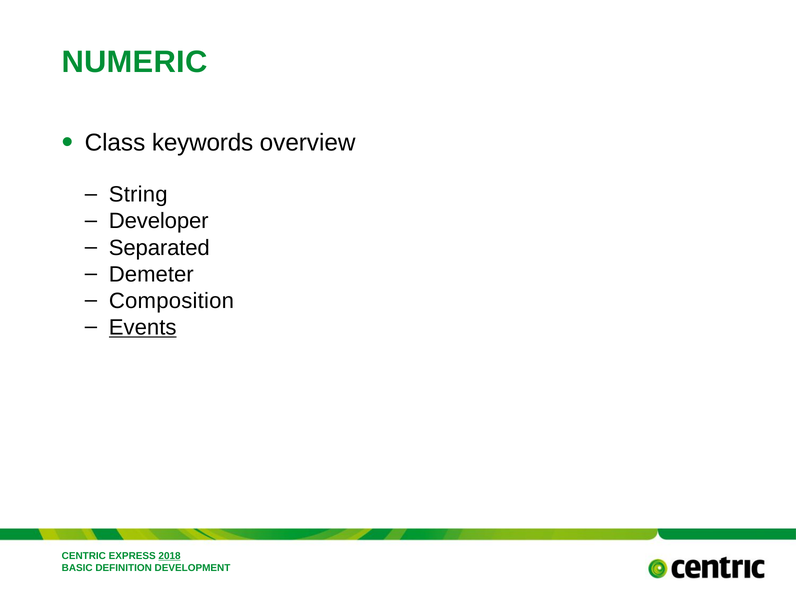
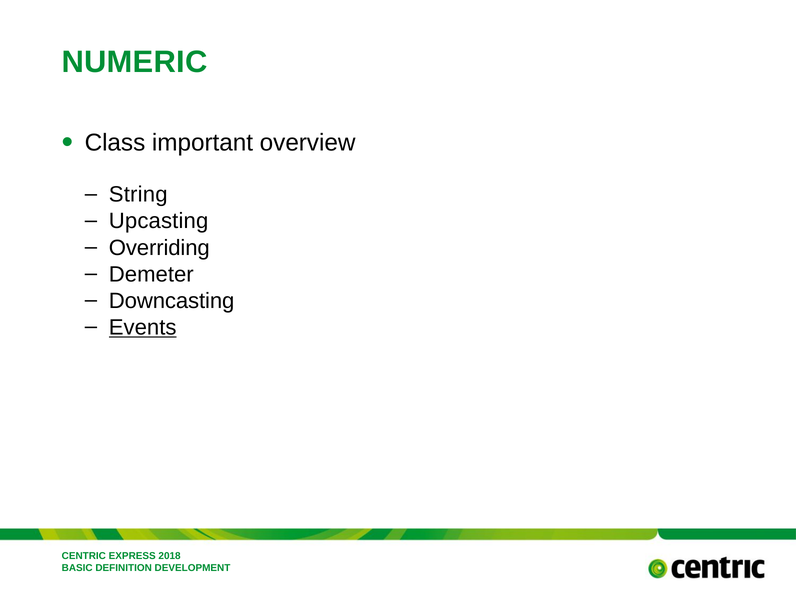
keywords: keywords -> important (203, 143)
Developer: Developer -> Upcasting (159, 221)
Separated: Separated -> Overriding (159, 248)
Composition: Composition -> Downcasting (172, 301)
2018 underline: present -> none (170, 556)
